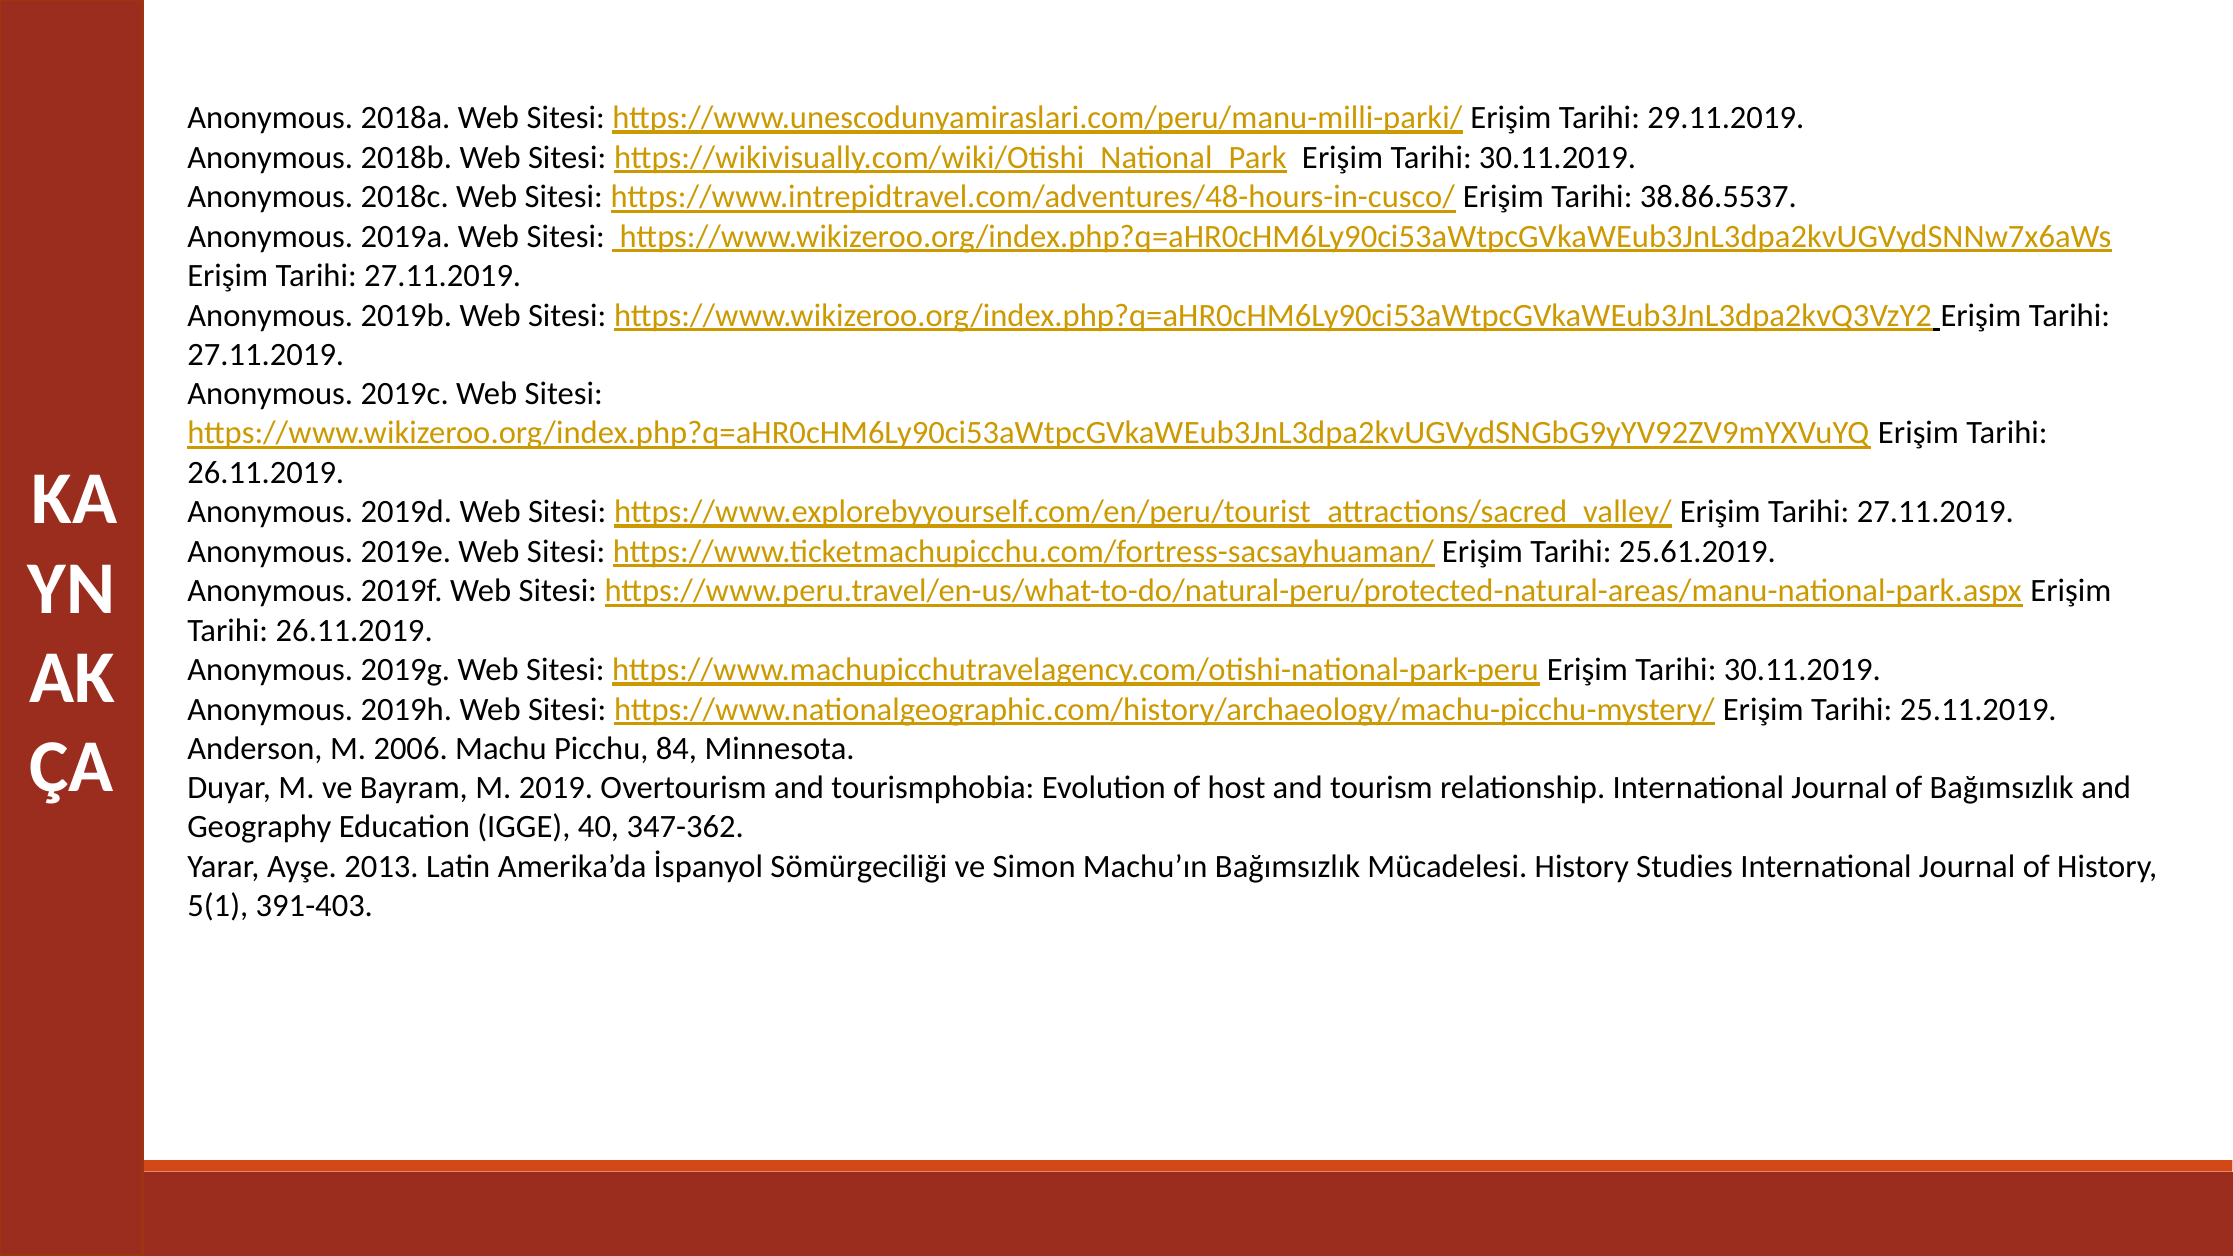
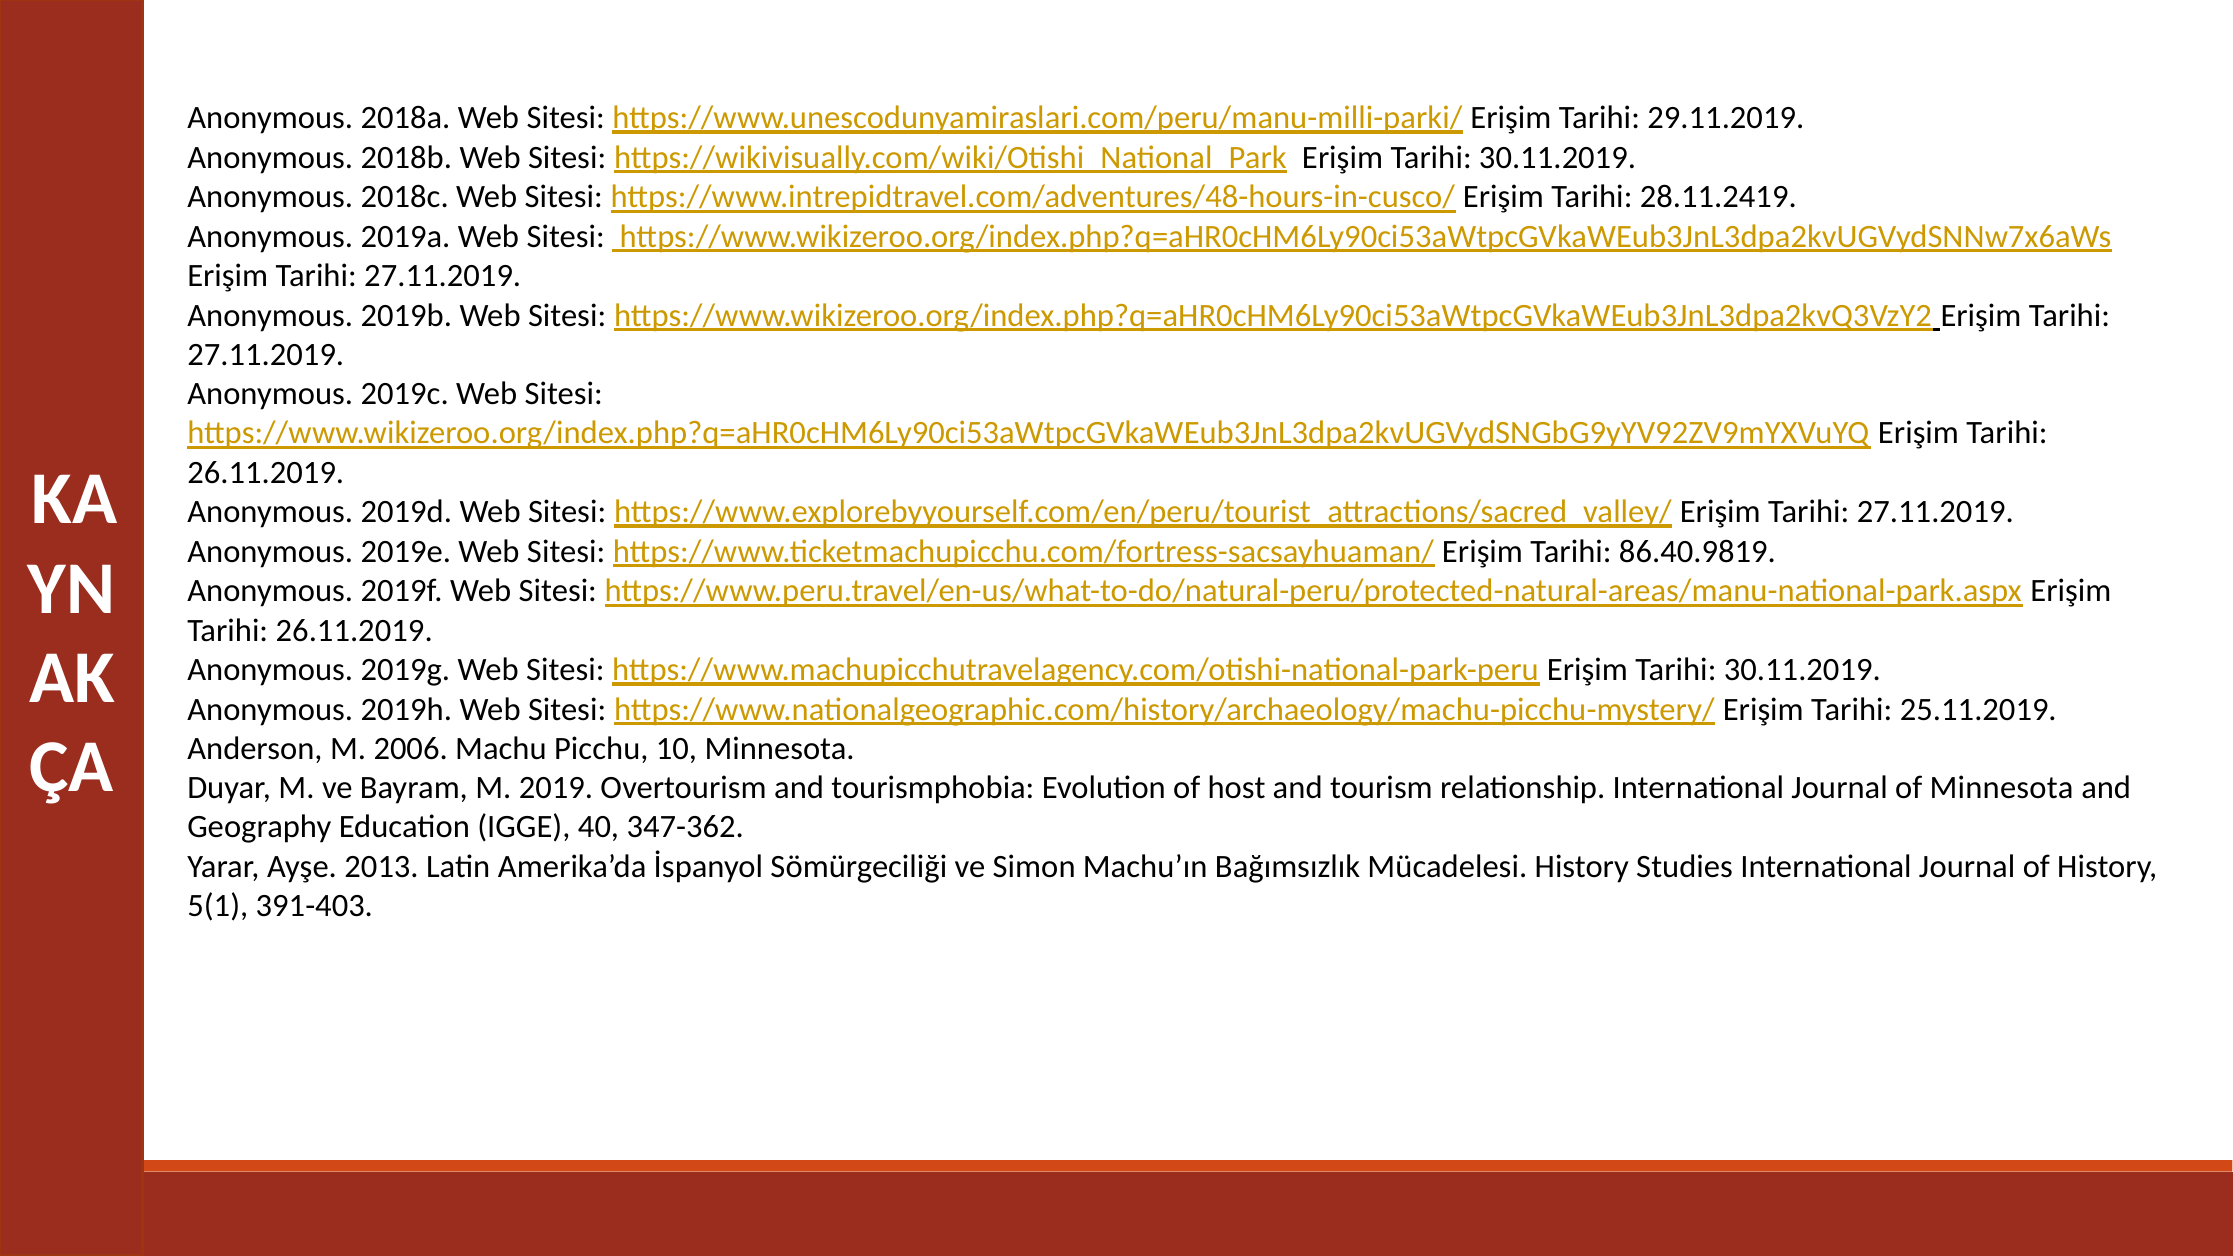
38.86.5537: 38.86.5537 -> 28.11.2419 (1718, 197)
25.61.2019: 25.61.2019 -> 86.40.9819 (1697, 551)
84: 84 -> 10 (676, 749)
of Bağımsızlık: Bağımsızlık -> Minnesota (2002, 788)
